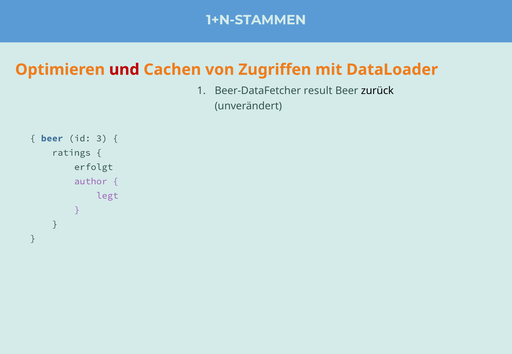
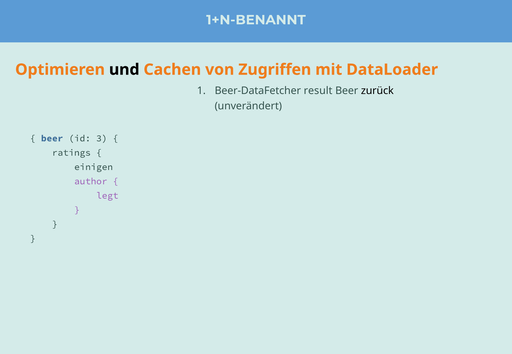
1+N-STAMMEN: 1+N-STAMMEN -> 1+N-BENANNT (256, 20)
und colour: red -> black (124, 70)
erfolgt: erfolgt -> einigen (94, 167)
